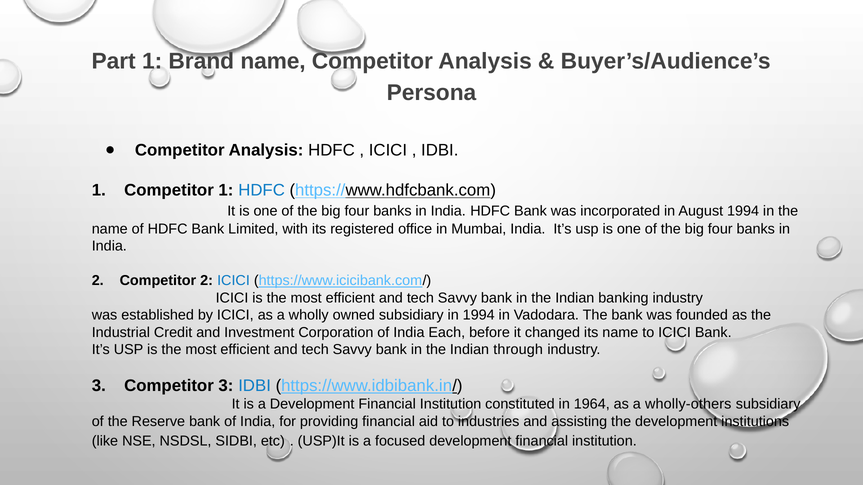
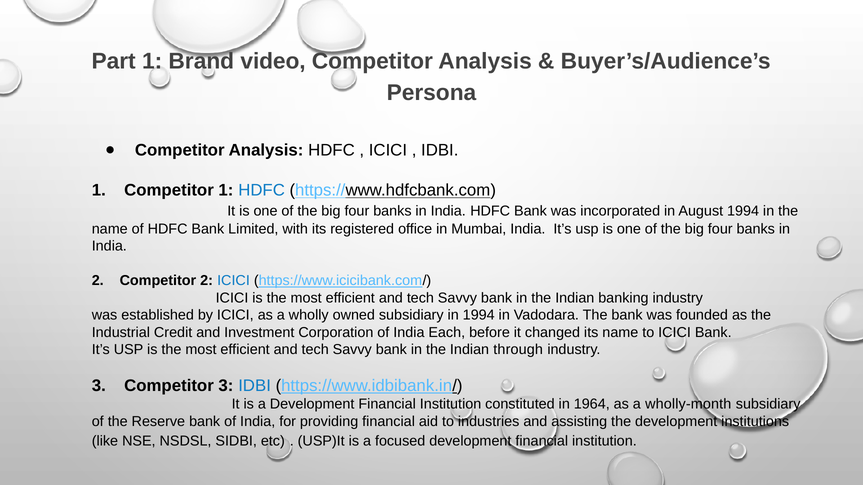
Brand name: name -> video (273, 61)
wholly-others: wholly-others -> wholly-month (688, 405)
